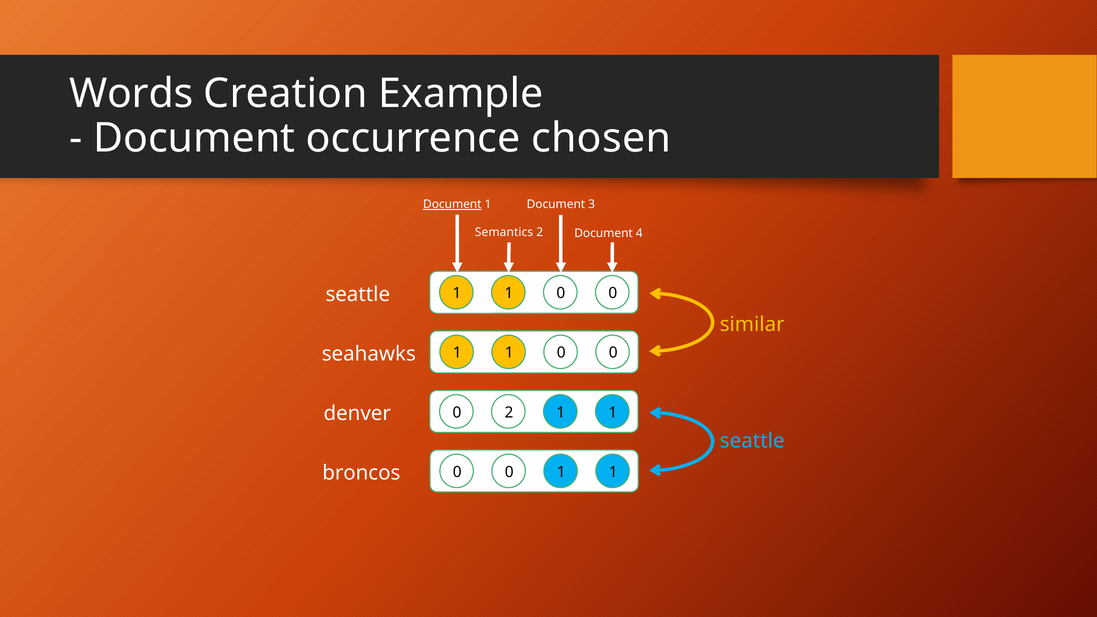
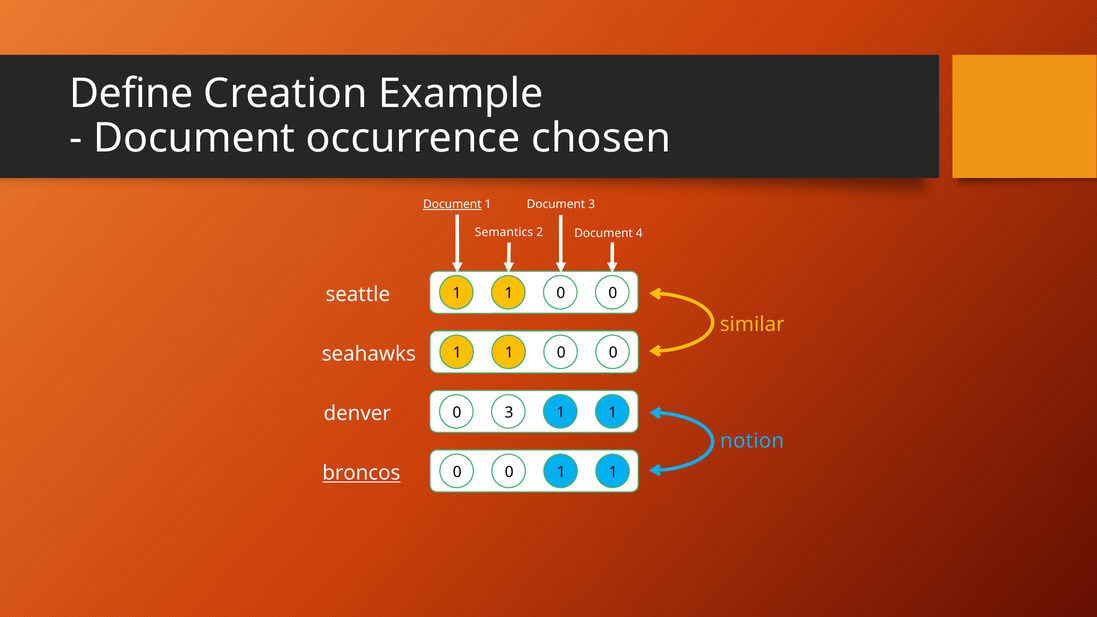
Words: Words -> Define (131, 94)
0 2: 2 -> 3 (509, 412)
seattle: seattle -> notion (752, 441)
broncos underline: none -> present (361, 473)
